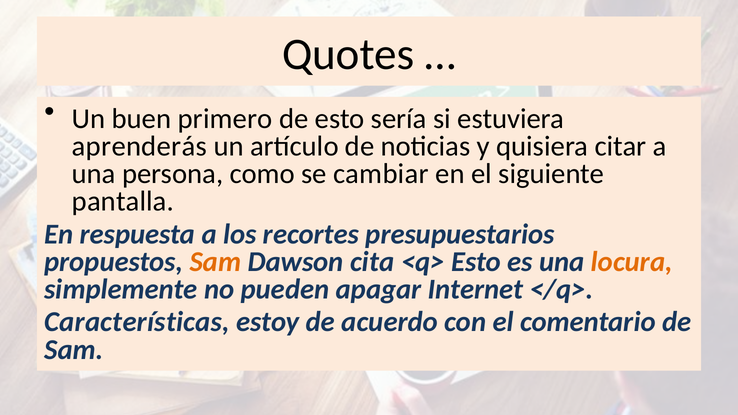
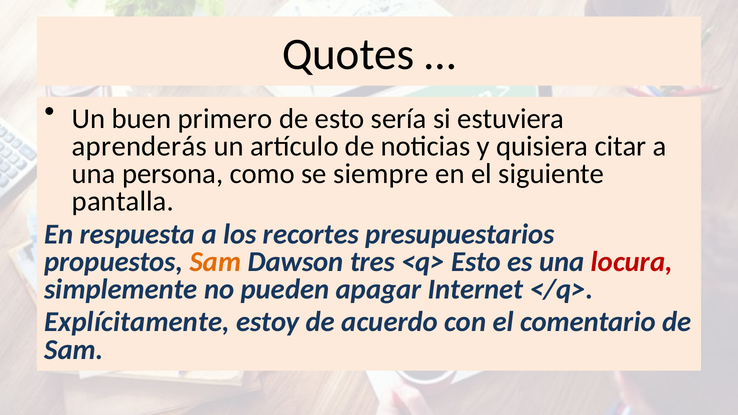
cambiar: cambiar -> siempre (381, 174)
cita: cita -> tres (372, 262)
locura colour: orange -> red (632, 262)
Características: Características -> Explícitamente (137, 322)
